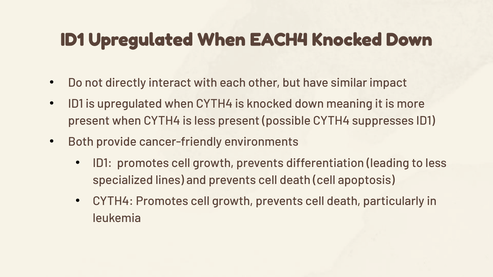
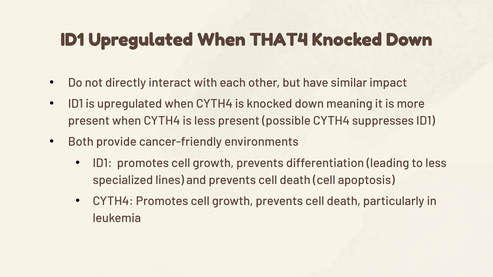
EACH4: EACH4 -> THAT4 (279, 40)
